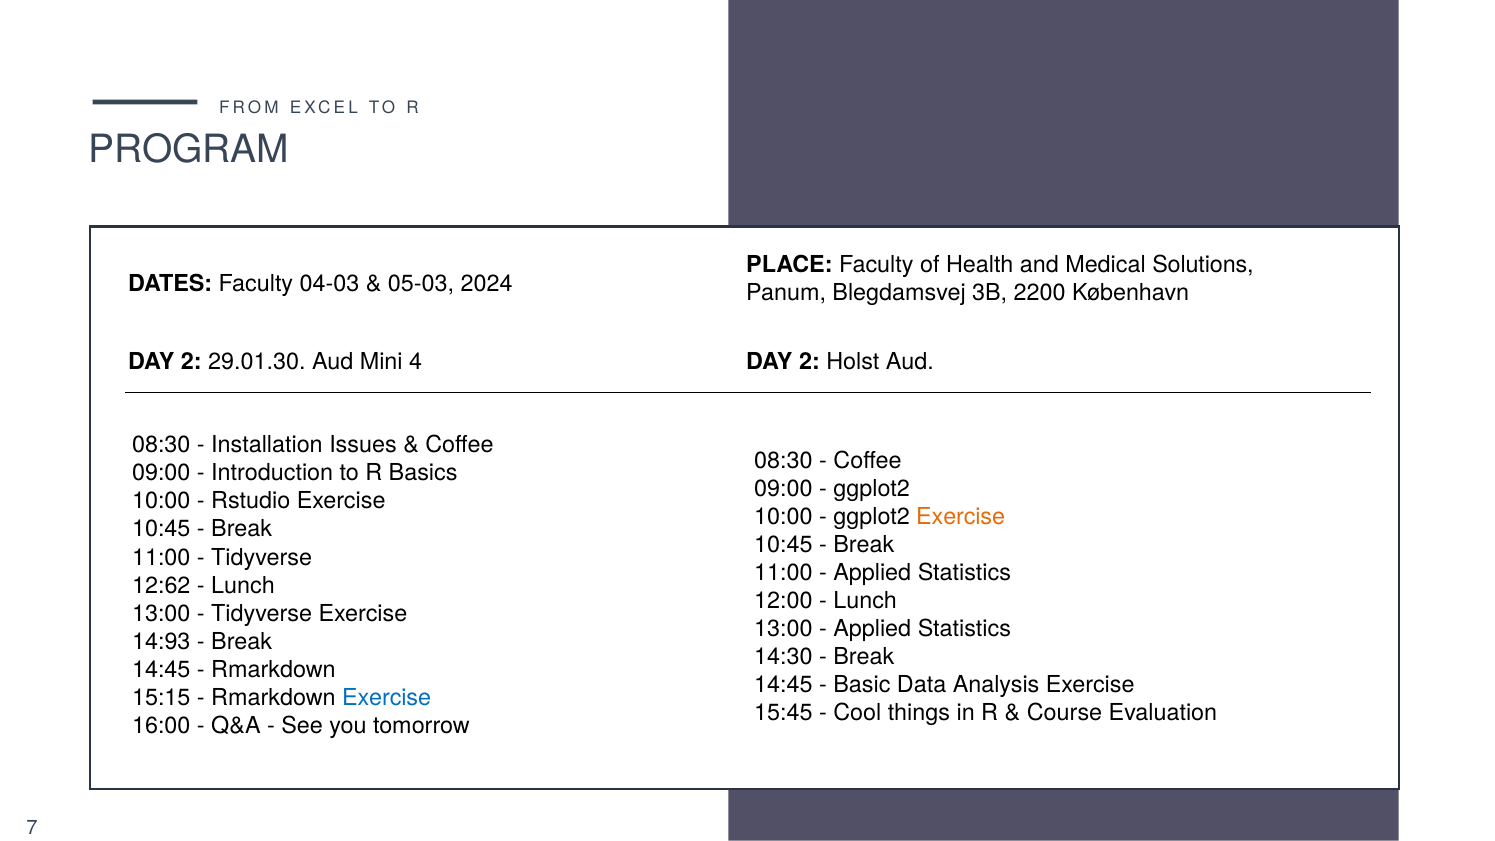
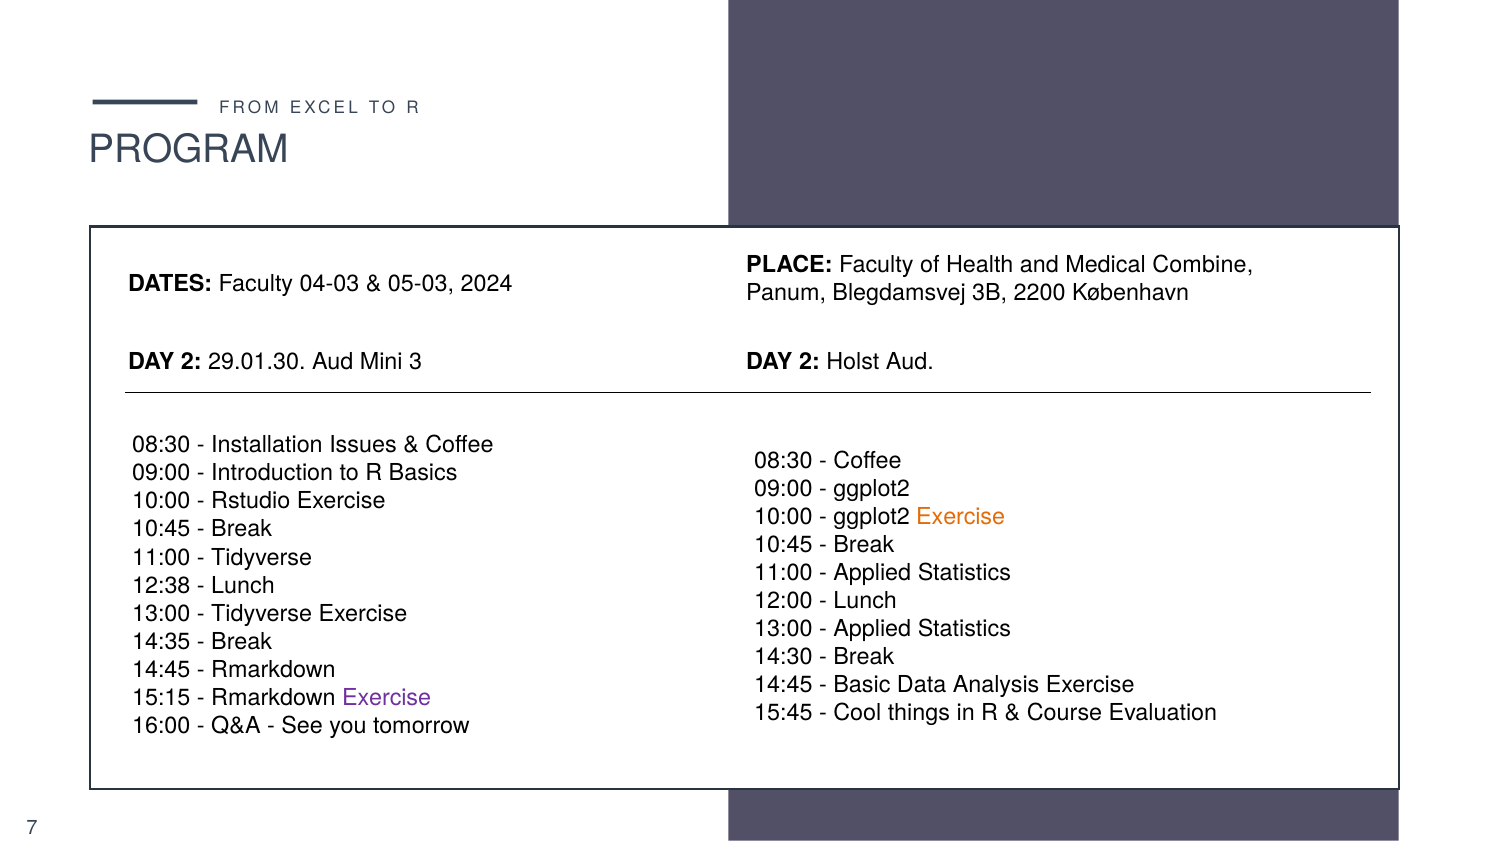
Solutions: Solutions -> Combine (1203, 265)
4: 4 -> 3 (416, 362)
12:62: 12:62 -> 12:38 (161, 586)
14:93: 14:93 -> 14:35 (161, 642)
Exercise colour: blue -> purple (387, 698)
